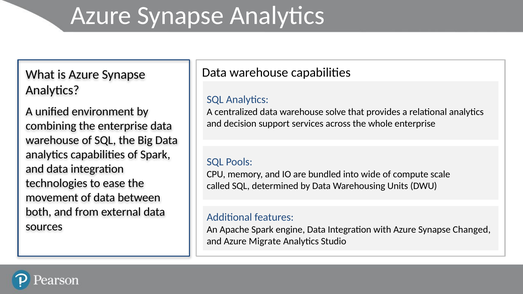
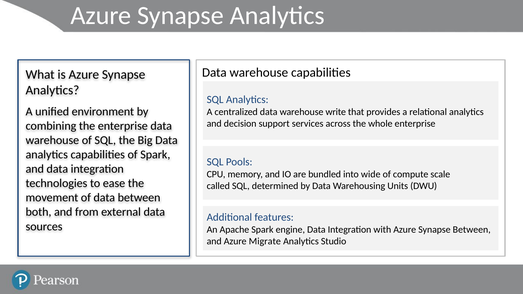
solve: solve -> write (336, 112)
Synapse Changed: Changed -> Between (472, 230)
